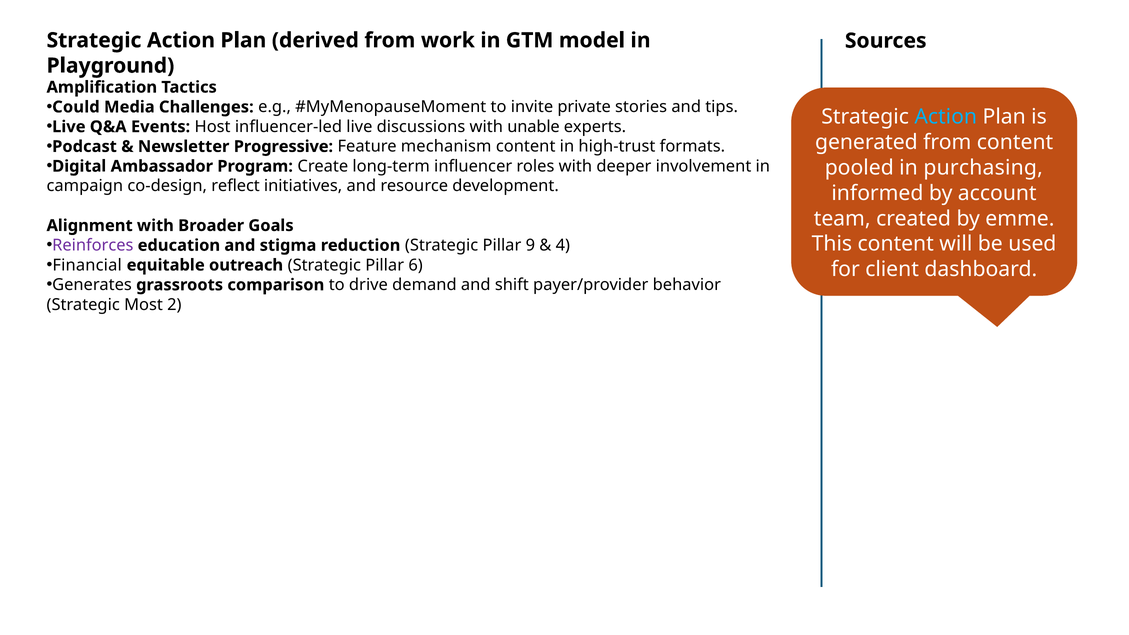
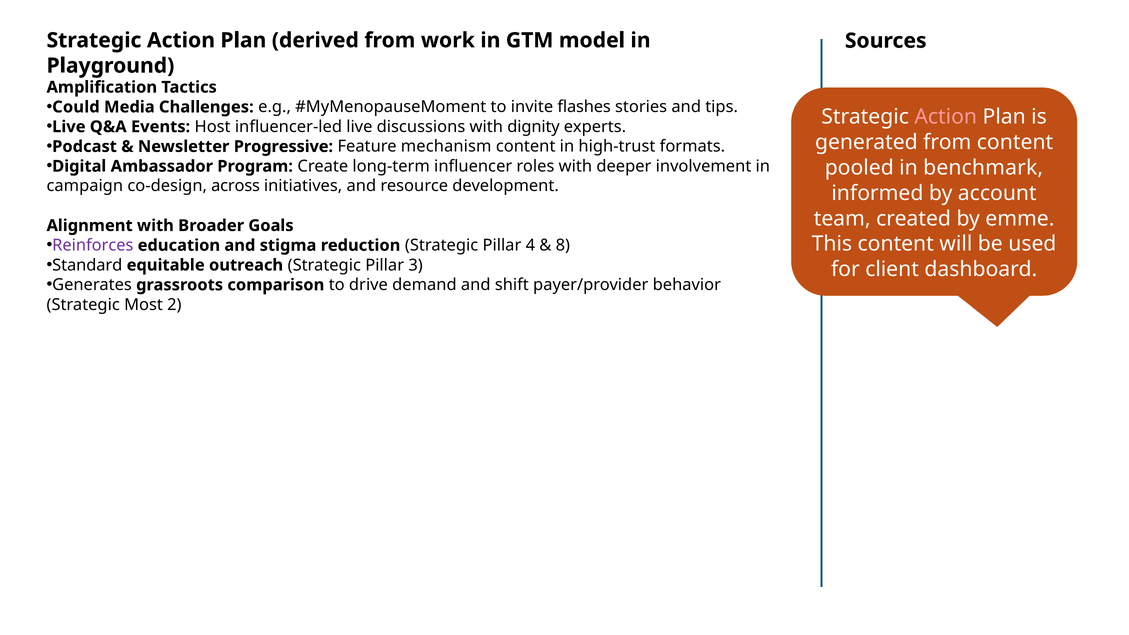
private: private -> flashes (584, 107)
Action colour: light blue -> pink (946, 117)
unable: unable -> dignity (534, 127)
purchasing: purchasing -> benchmark (983, 168)
reflect: reflect -> across (236, 186)
9: 9 -> 4 (530, 245)
4: 4 -> 8 (563, 245)
Financial: Financial -> Standard (87, 265)
6: 6 -> 3 (416, 265)
